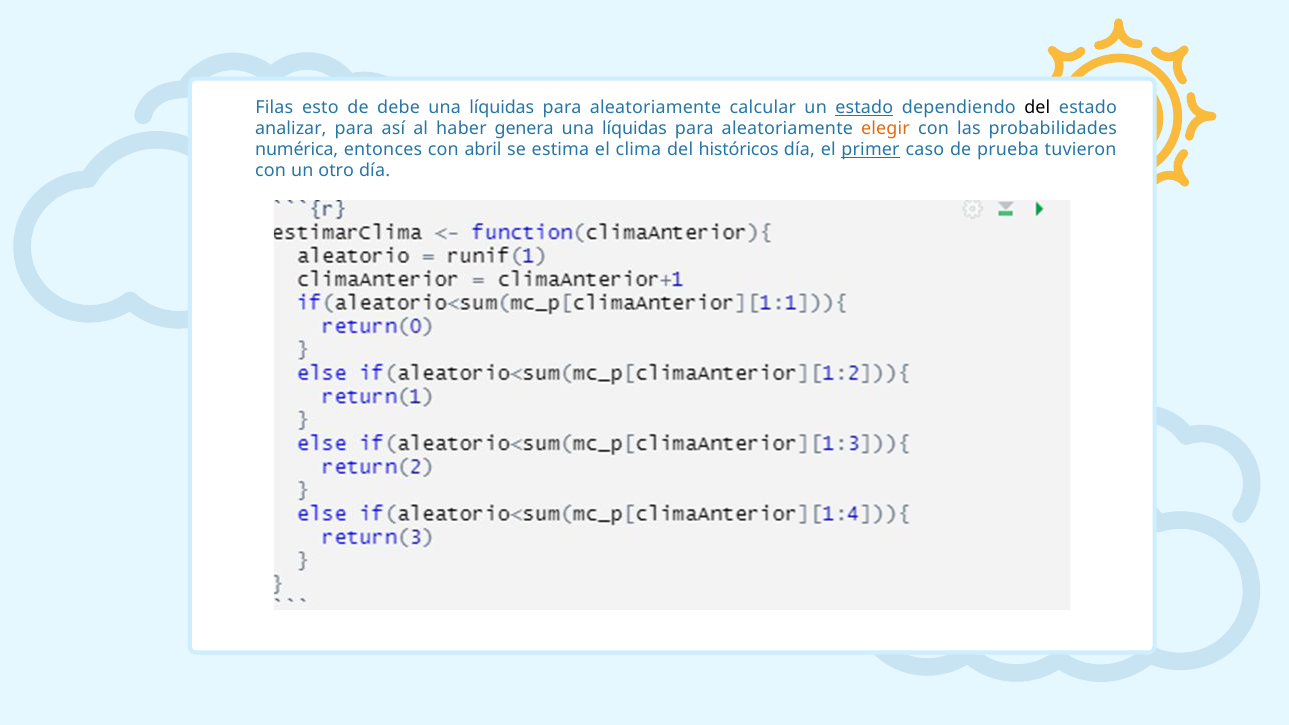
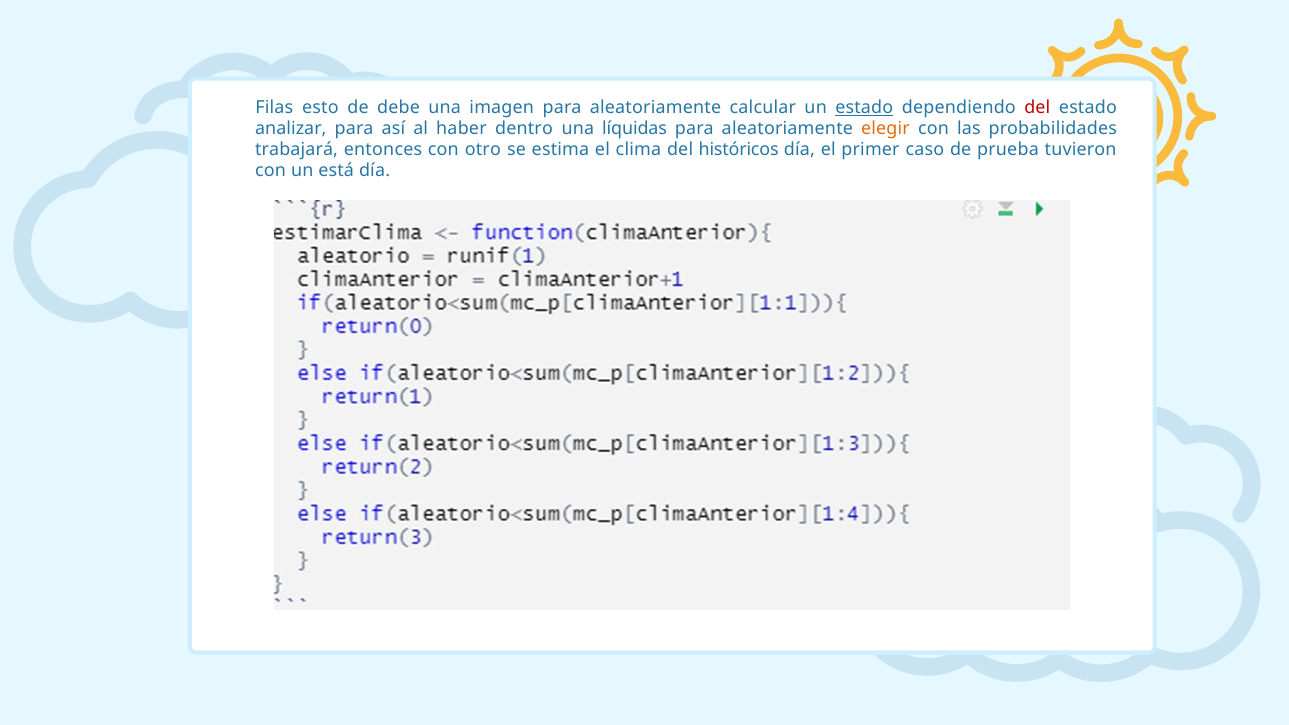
debe una líquidas: líquidas -> imagen (502, 108)
del colour: black -> red (1037, 108)
genera: genera -> dentro (524, 129)
numérica: numérica -> trabajará (297, 150)
abril: abril -> otro (483, 150)
primer underline: present -> none (871, 150)
otro: otro -> está (336, 170)
